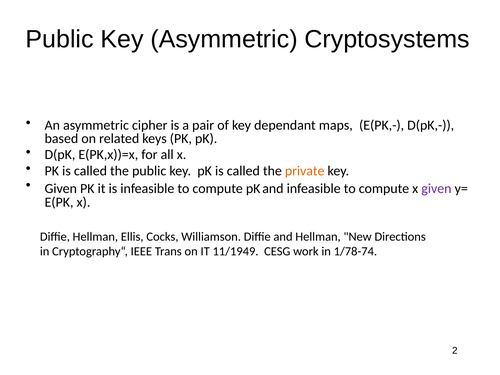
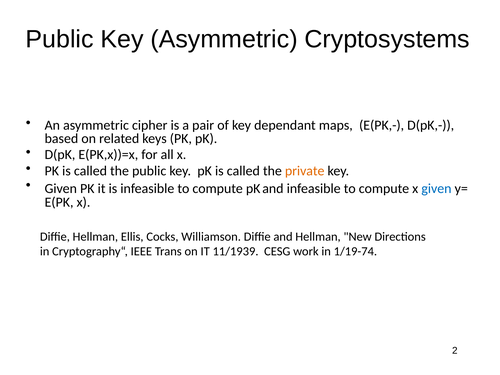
given colour: purple -> blue (436, 188)
11/1949: 11/1949 -> 11/1939 (236, 251)
1/78-74: 1/78-74 -> 1/19-74 (355, 251)
